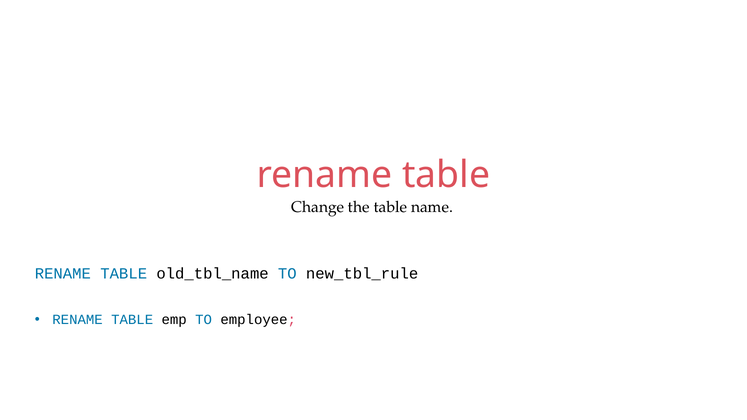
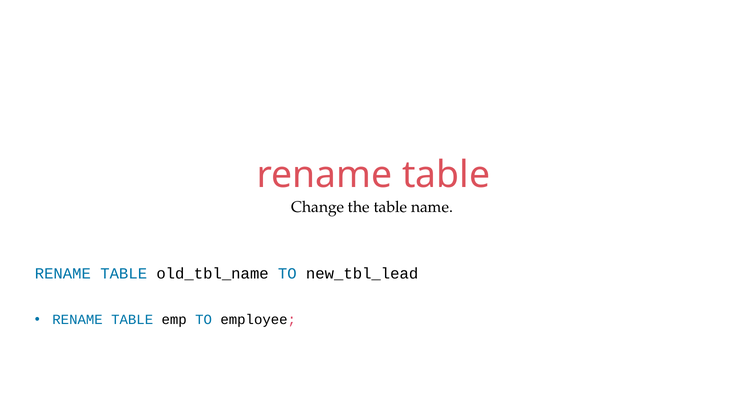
new_tbl_rule: new_tbl_rule -> new_tbl_lead (362, 274)
